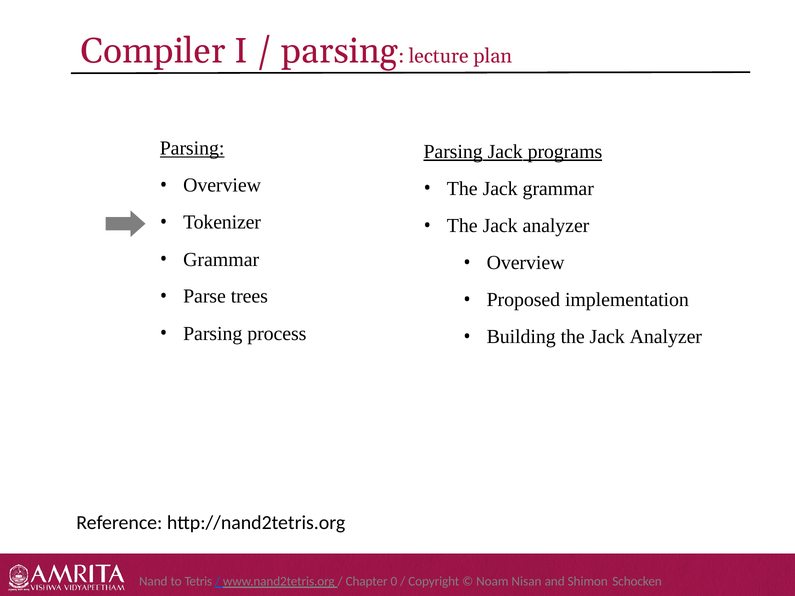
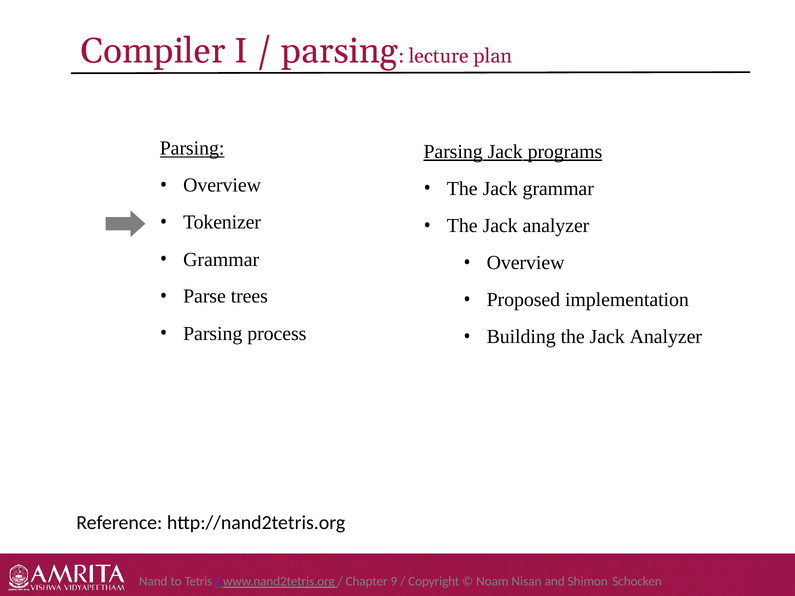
0: 0 -> 9 (394, 582)
